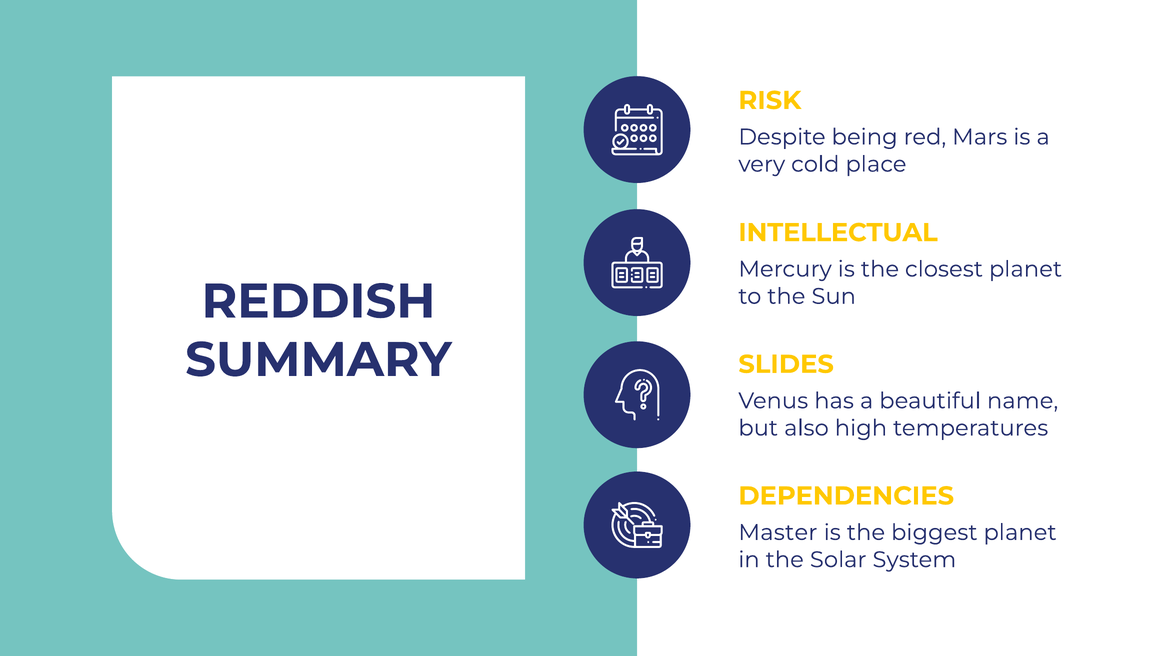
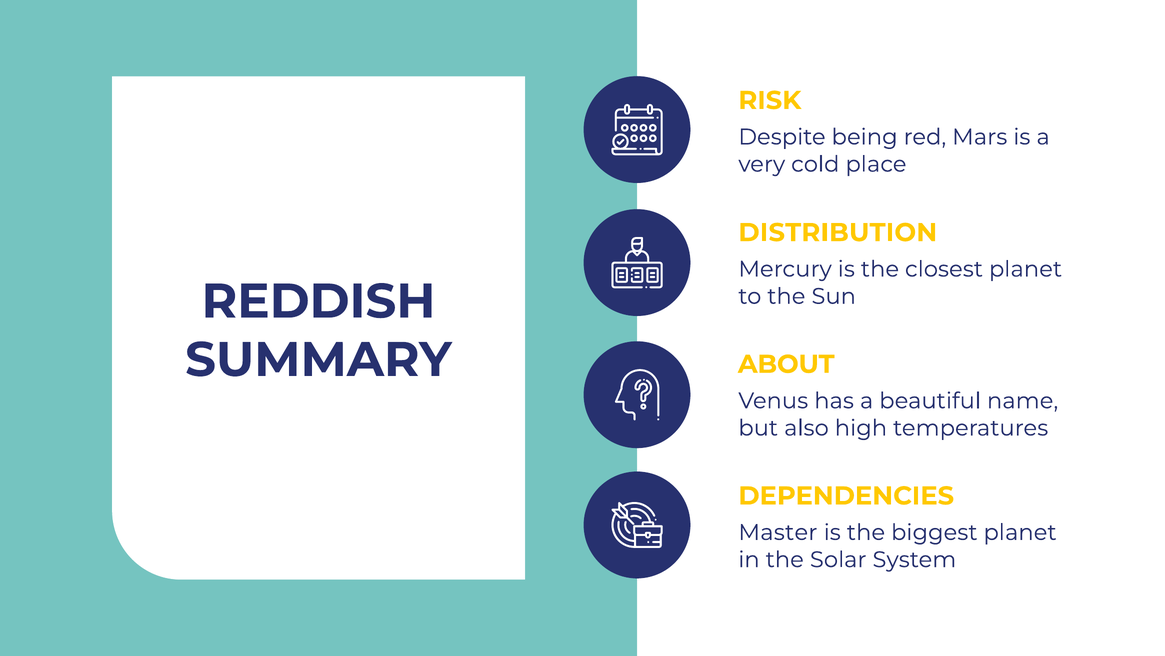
INTELLECTUAL: INTELLECTUAL -> DISTRIBUTION (838, 232)
SLIDES: SLIDES -> ABOUT (786, 364)
